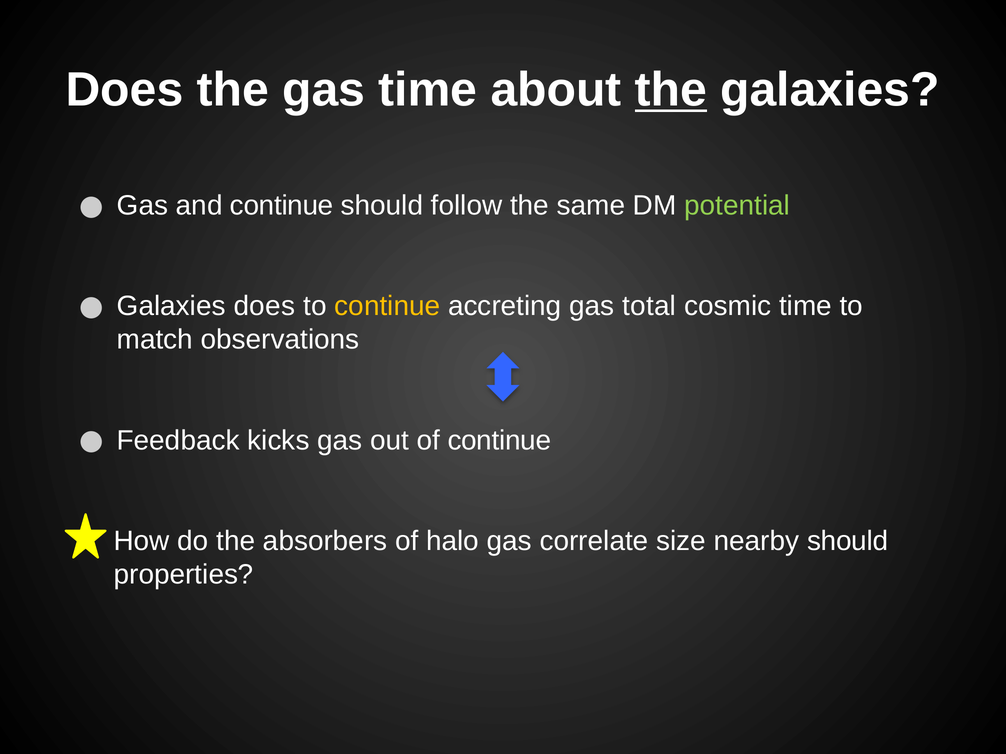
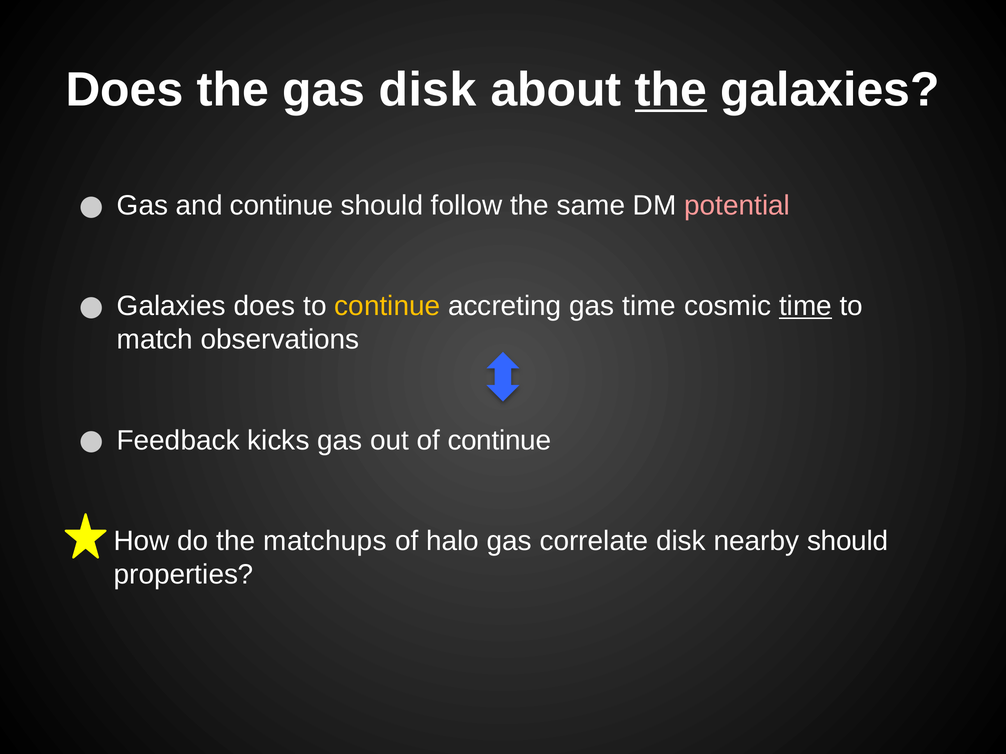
gas time: time -> disk (428, 90)
potential colour: light green -> pink (737, 206)
gas total: total -> time (649, 306)
time underline: none -> present (806, 306)
absorbers: absorbers -> matchups (325, 541)
correlate size: size -> disk (681, 541)
